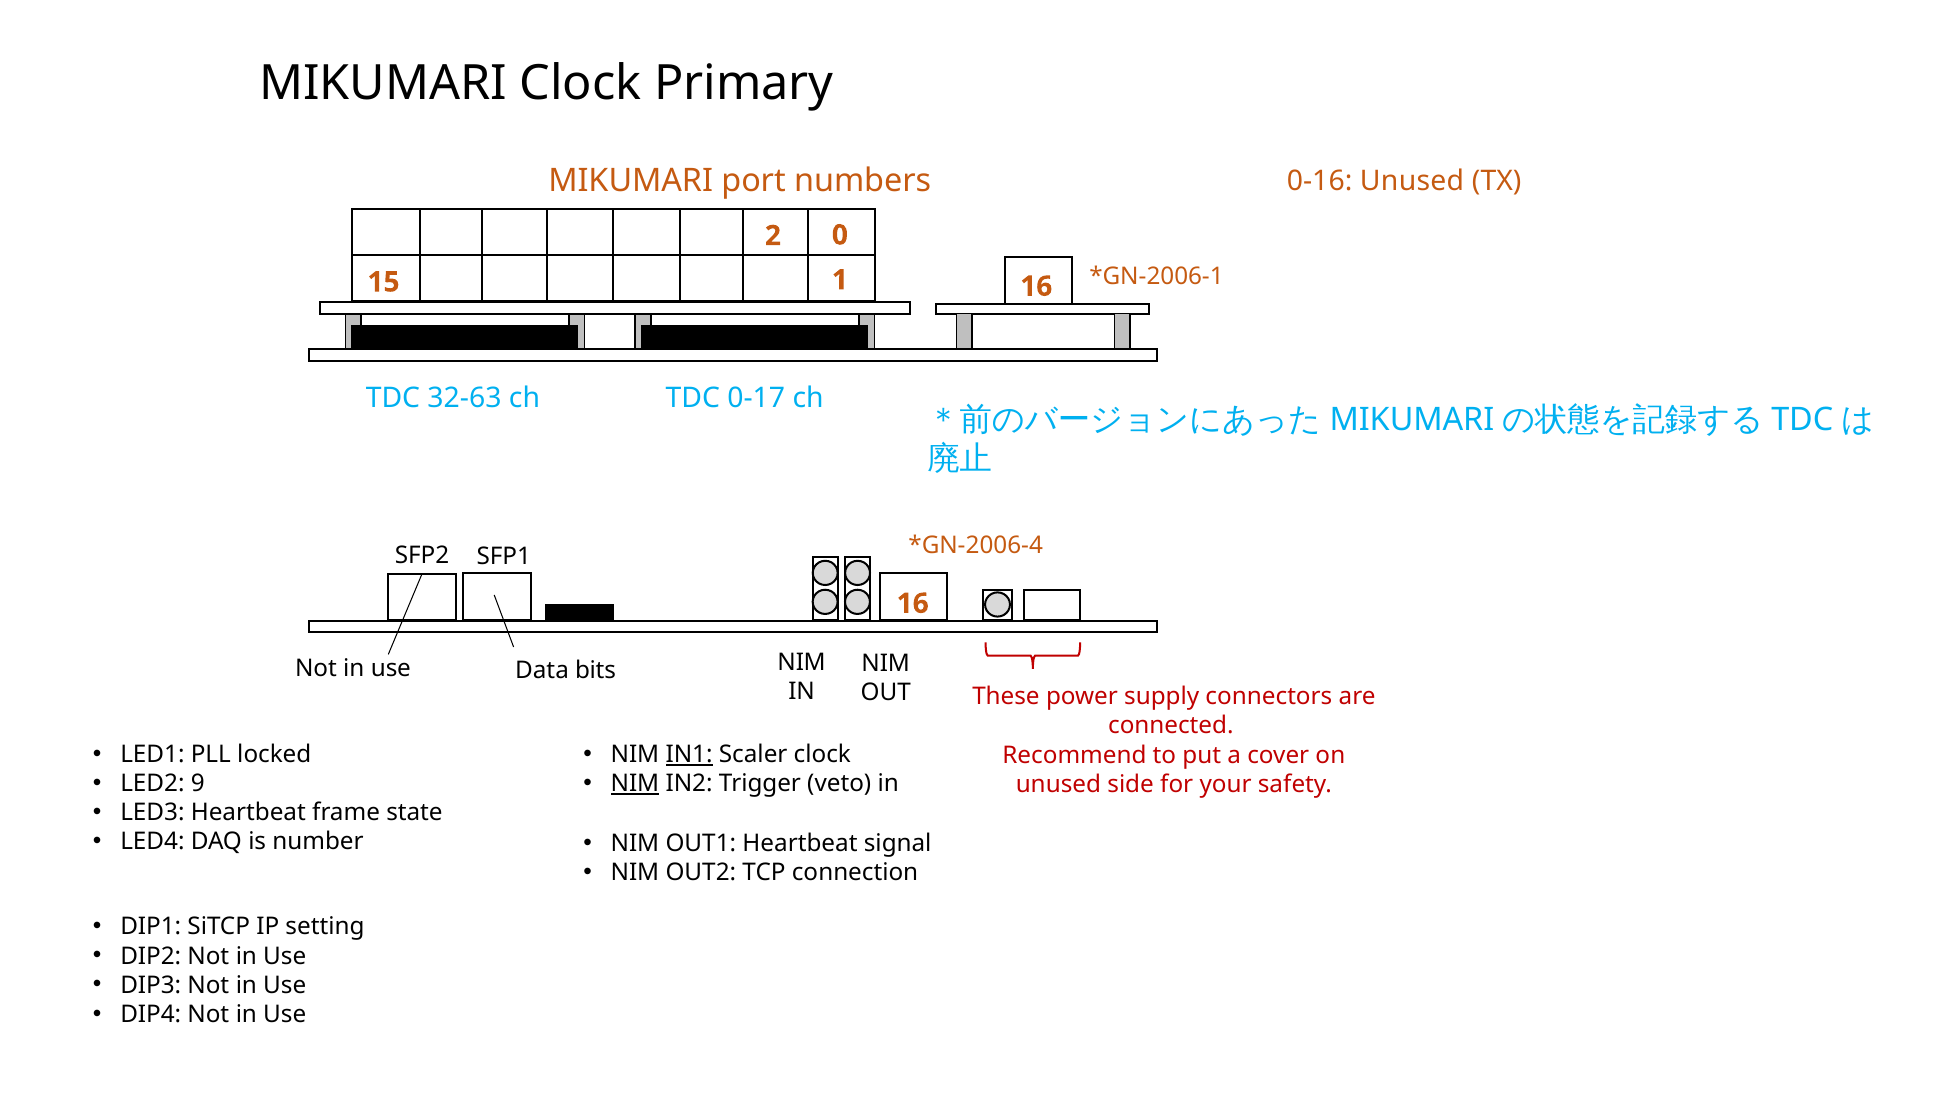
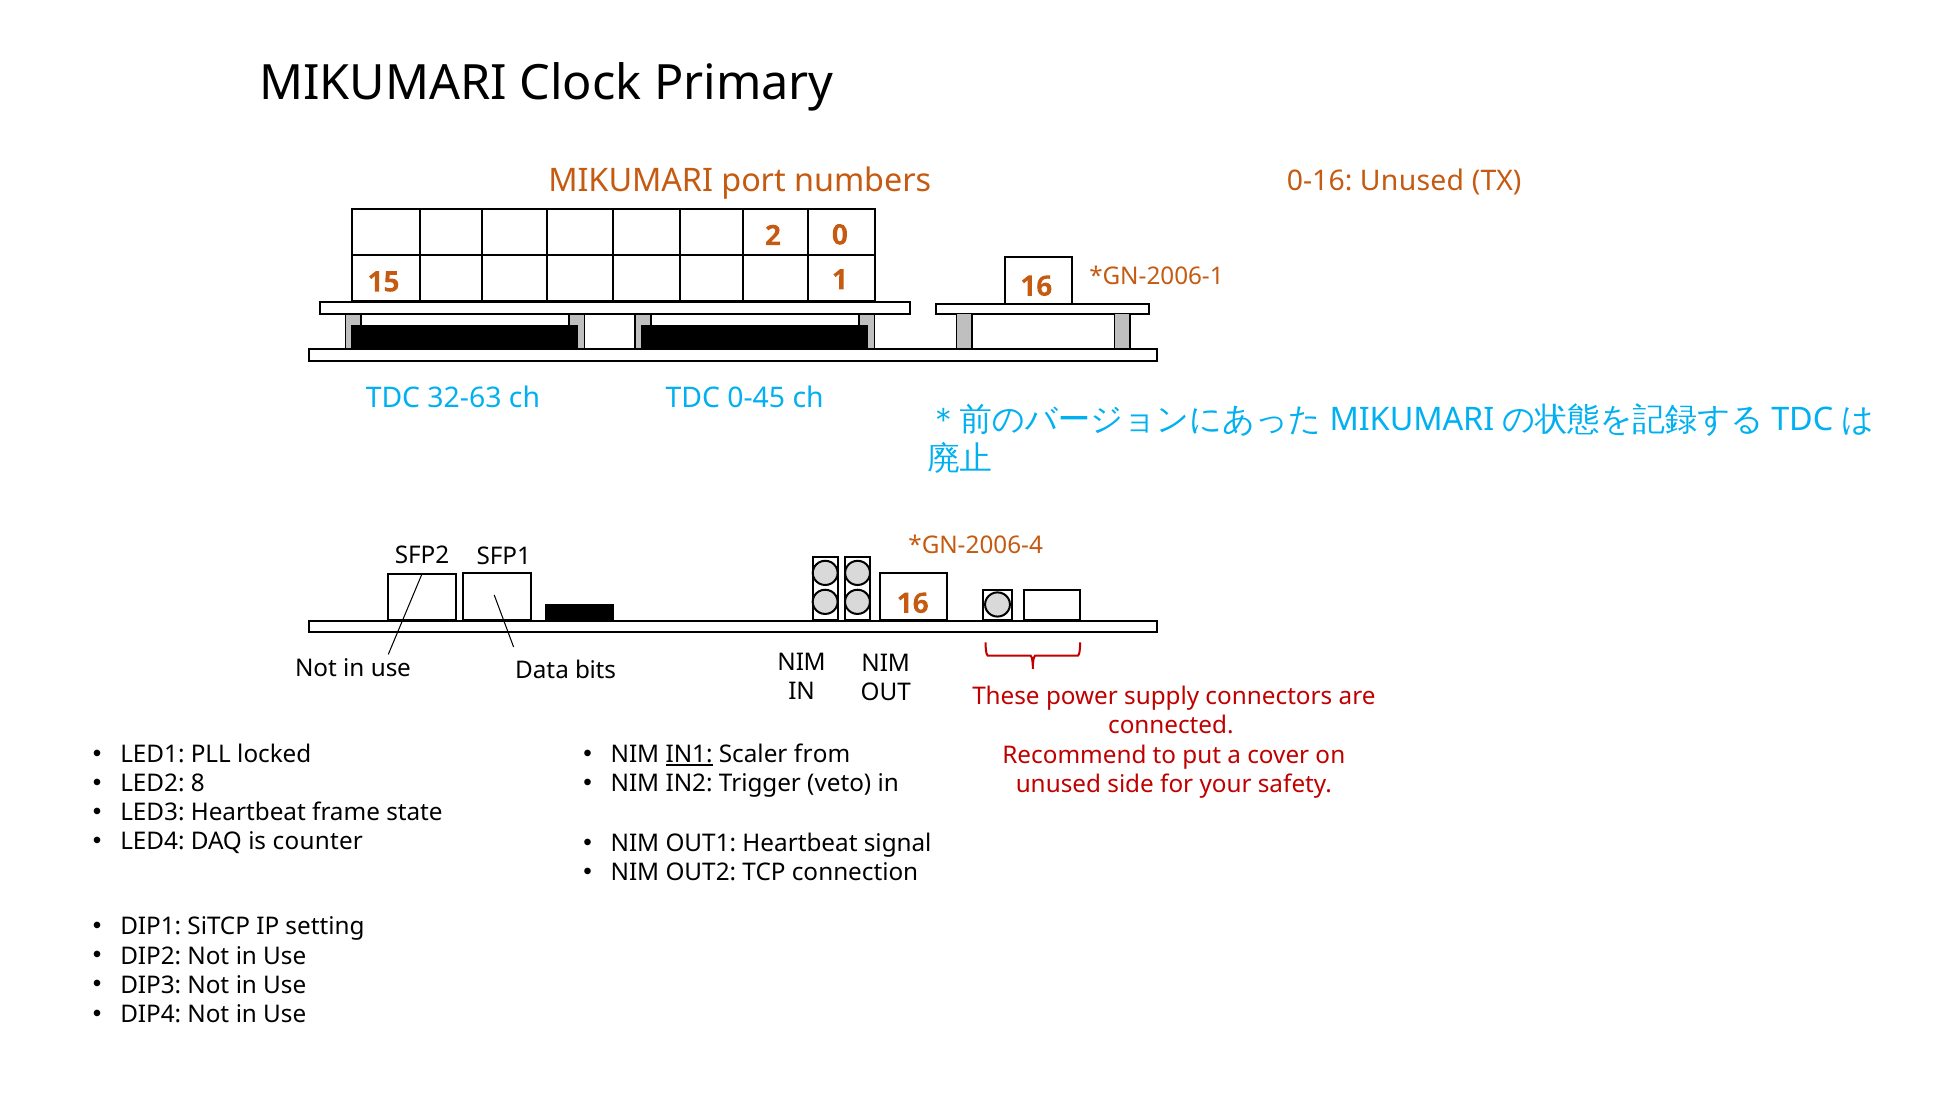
0-17: 0-17 -> 0-45 (756, 398)
Scaler clock: clock -> from (822, 754)
9: 9 -> 8 (198, 783)
NIM underline: present -> none (635, 783)
number: number -> counter (318, 842)
